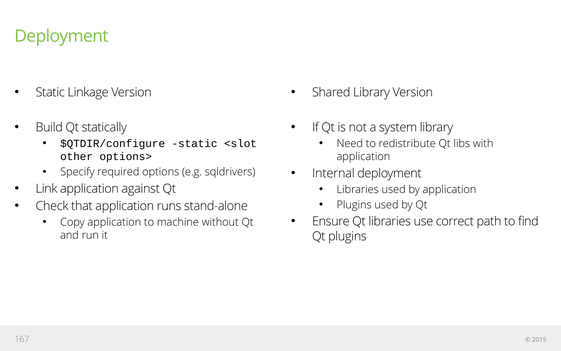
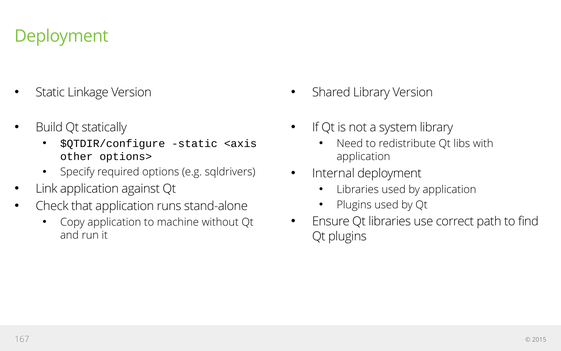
<slot: <slot -> <axis (240, 143)
